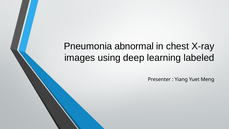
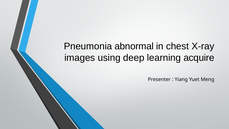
labeled: labeled -> acquire (199, 58)
